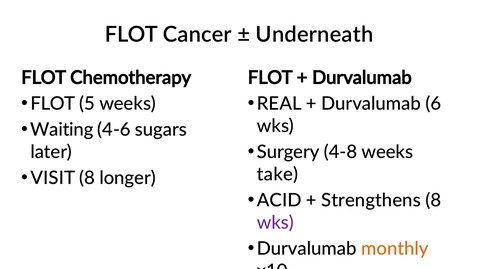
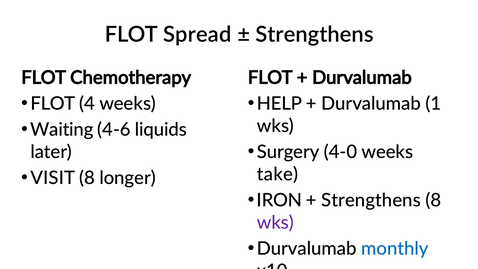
Cancer: Cancer -> Spread (197, 35)
Underneath: Underneath -> Strengthens (315, 35)
5: 5 -> 4 (87, 104)
REAL: REAL -> HELP (279, 104)
6: 6 -> 1 (433, 104)
sugars: sugars -> liquids (161, 130)
4-8: 4-8 -> 4-0 (340, 152)
ACID: ACID -> IRON (279, 200)
monthly colour: orange -> blue (395, 249)
